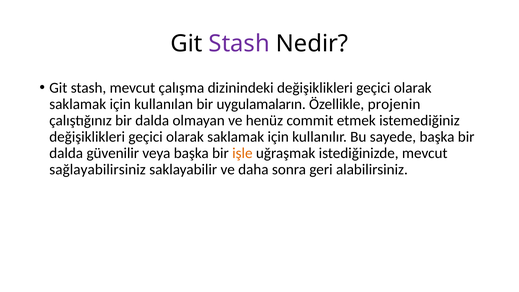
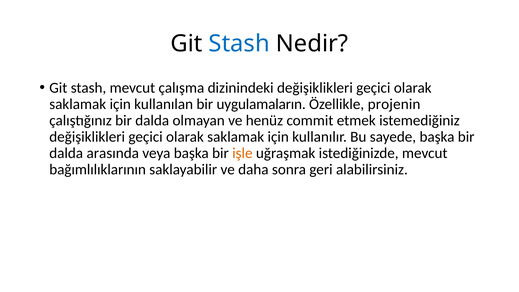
Stash colour: purple -> blue (239, 44)
güvenilir: güvenilir -> arasında (113, 153)
sağlayabilirsiniz: sağlayabilirsiniz -> bağımlılıklarının (98, 169)
